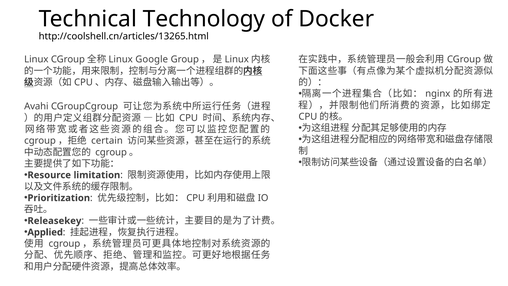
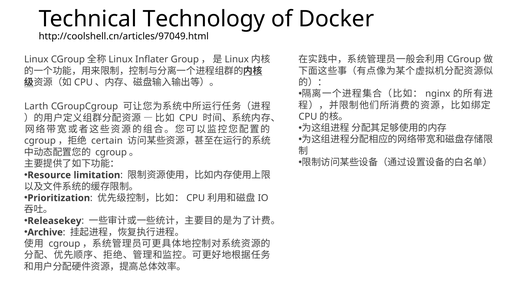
http://coolshell.cn/articles/13265.html: http://coolshell.cn/articles/13265.html -> http://coolshell.cn/articles/97049.html (124, 36)
Google: Google -> Inflater (152, 59)
Avahi: Avahi -> Larth (36, 106)
Applied: Applied -> Archive (45, 232)
